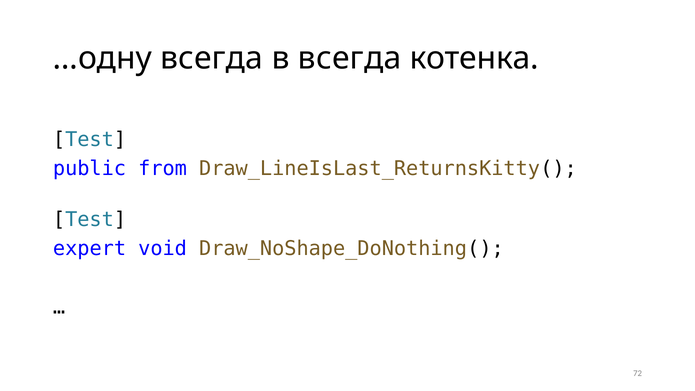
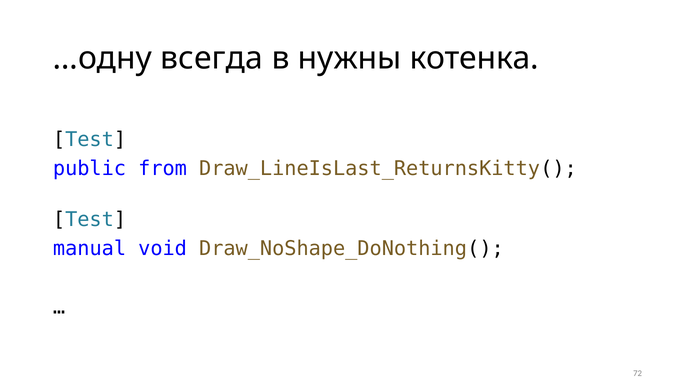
в всегда: всегда -> нужны (350, 58)
expert: expert -> manual (90, 249)
